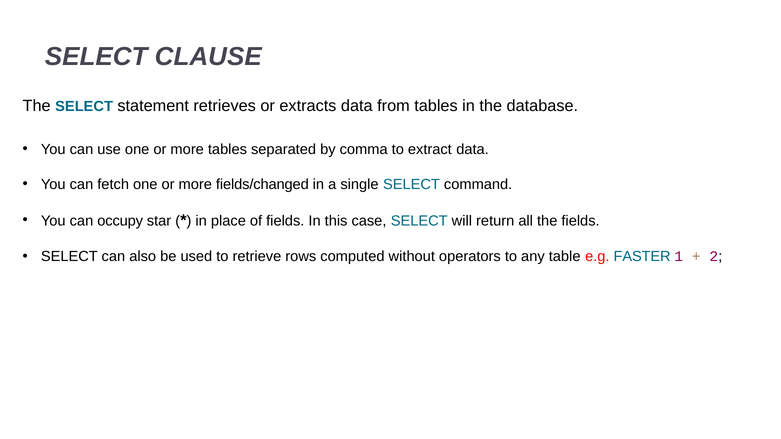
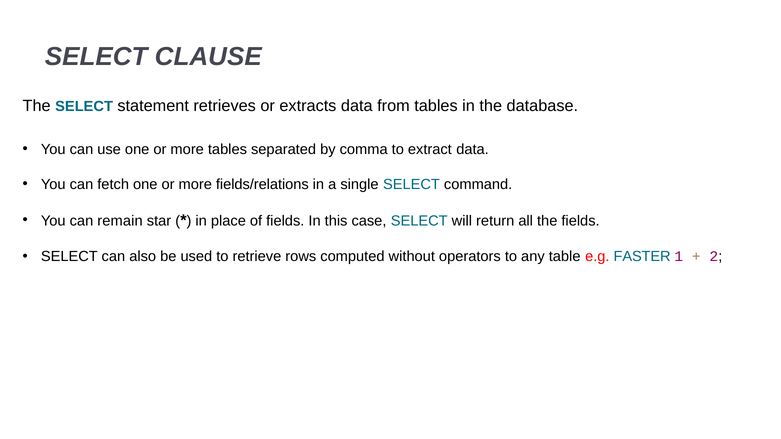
fields/changed: fields/changed -> fields/relations (262, 184)
occupy: occupy -> remain (120, 221)
